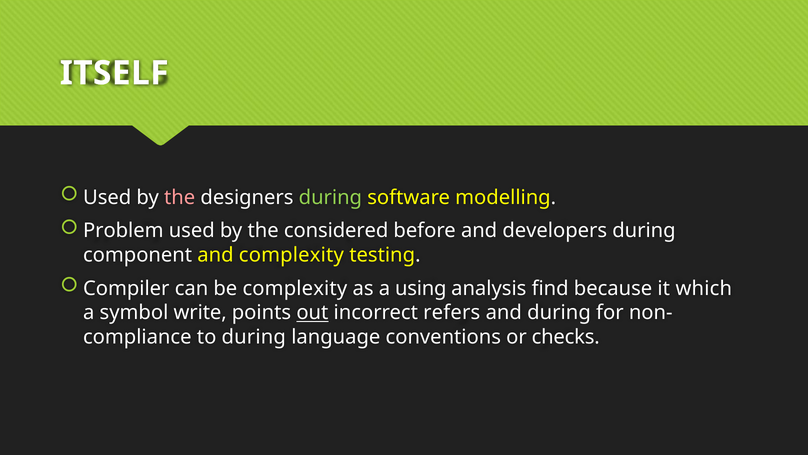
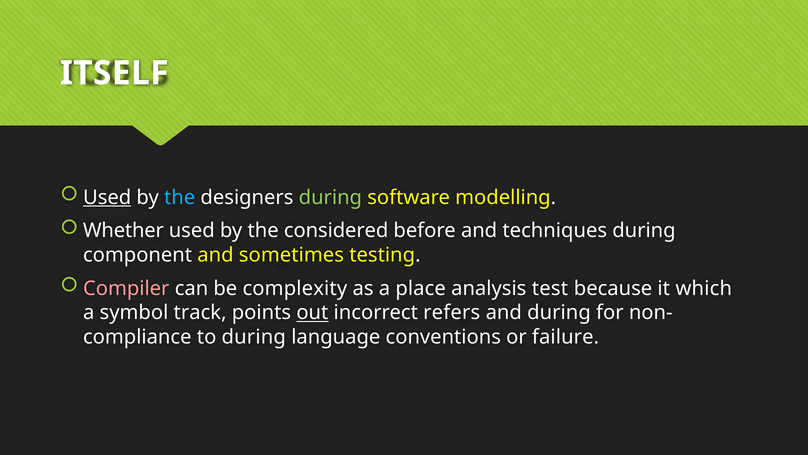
Used underline: none -> present (107, 197)
the colour: pink -> light blue (180, 197)
Problem: Problem -> Whether (123, 231)
developers: developers -> techniques (555, 231)
and complexity: complexity -> sometimes (291, 255)
Compiler colour: white -> pink (126, 288)
using: using -> place (421, 288)
find: find -> test (550, 288)
write: write -> track (200, 312)
checks: checks -> failure (566, 337)
